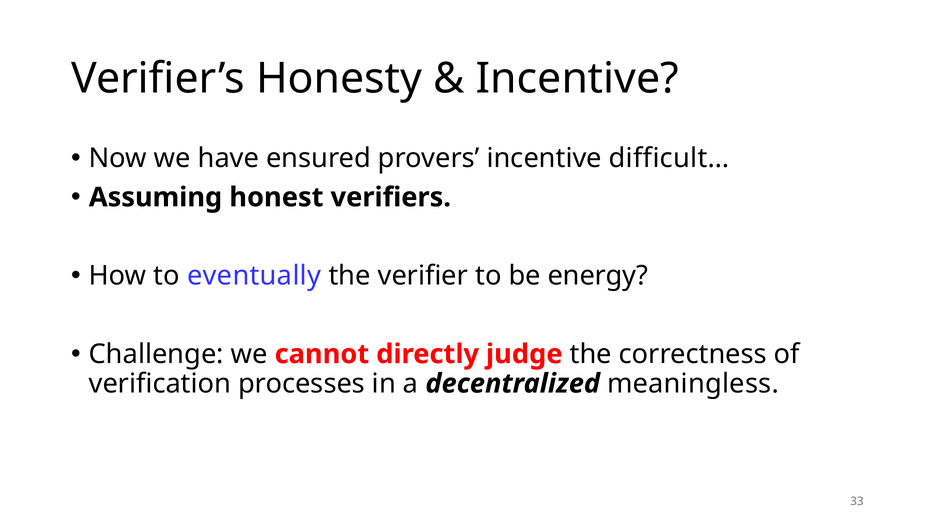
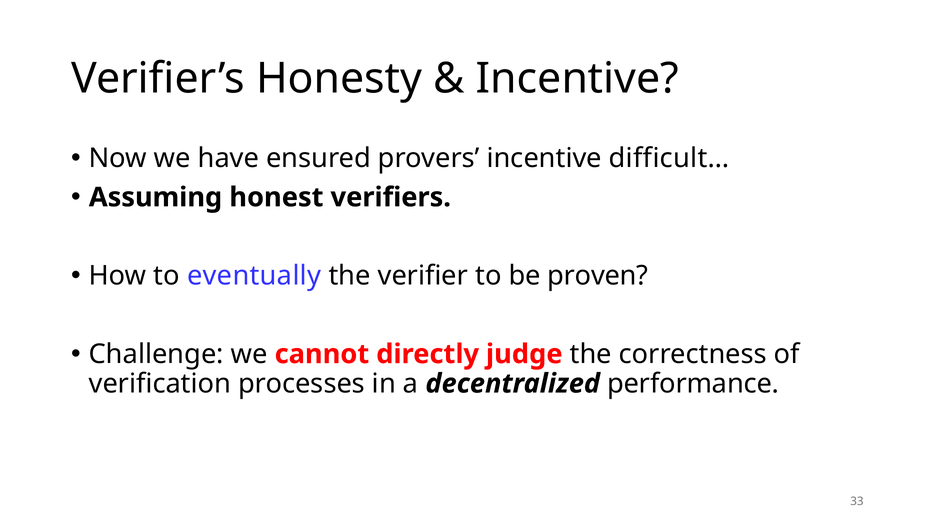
energy: energy -> proven (598, 276)
meaningless: meaningless -> performance (693, 384)
